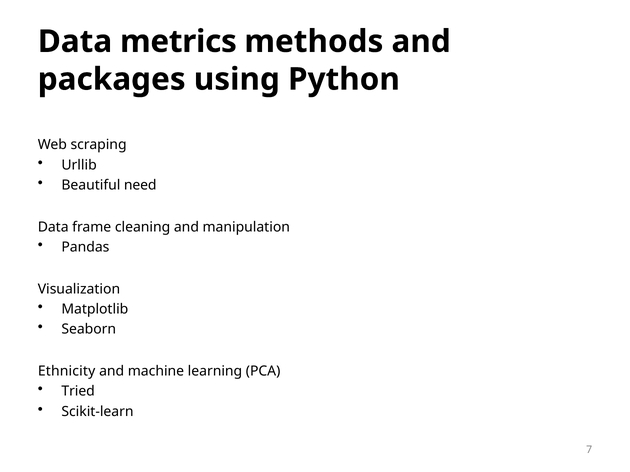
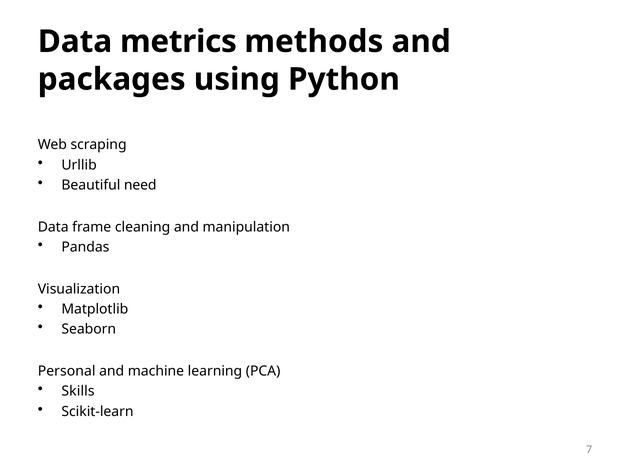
Ethnicity: Ethnicity -> Personal (67, 372)
Tried: Tried -> Skills (78, 392)
